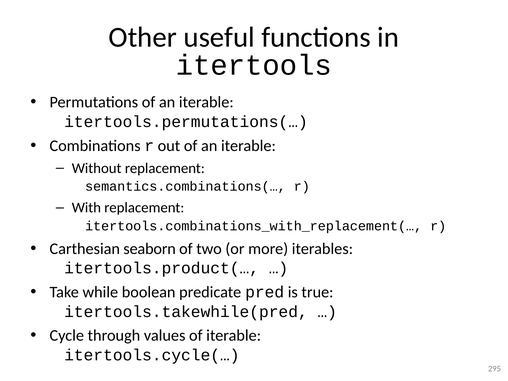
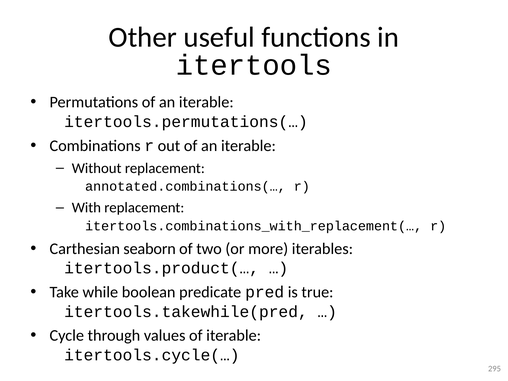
semantics.combinations(…: semantics.combinations(… -> annotated.combinations(… (185, 186)
